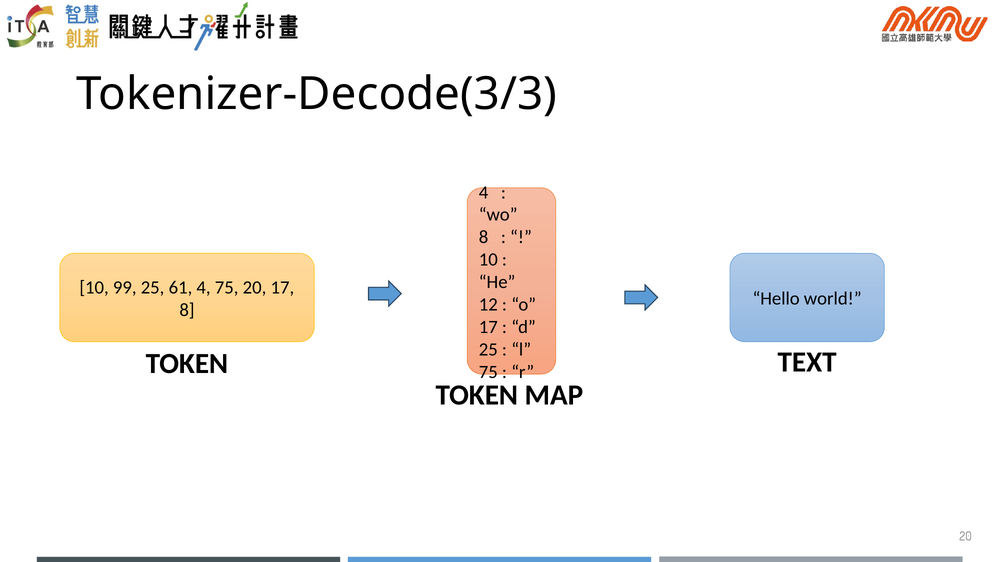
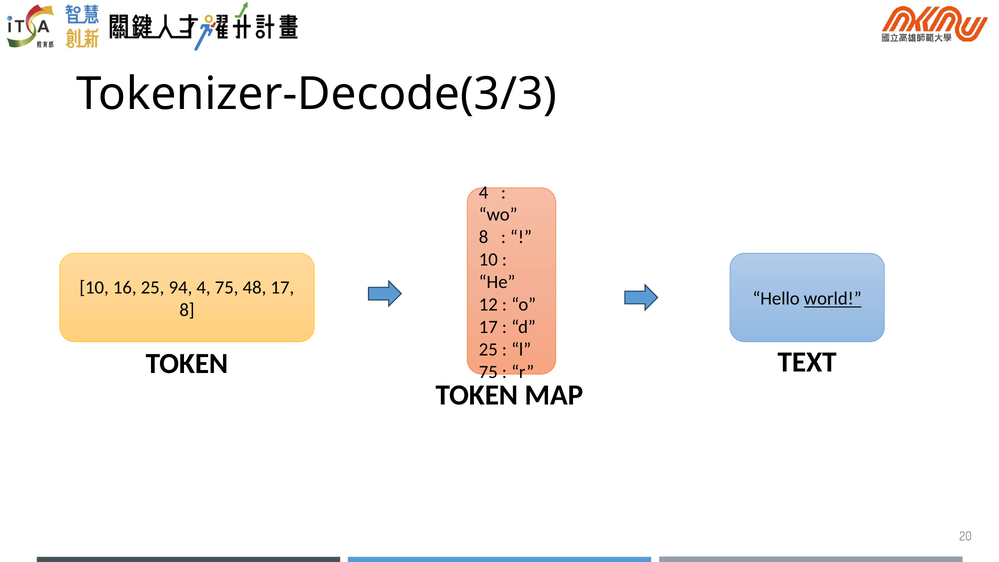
99: 99 -> 16 (125, 288)
61: 61 -> 94 (181, 288)
75 20: 20 -> 48 (255, 288)
world underline: none -> present (833, 299)
